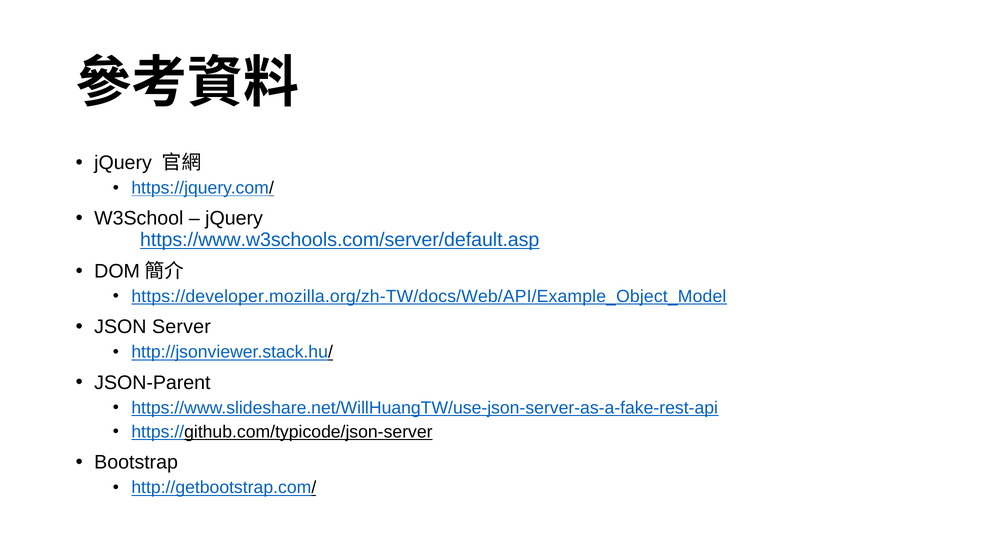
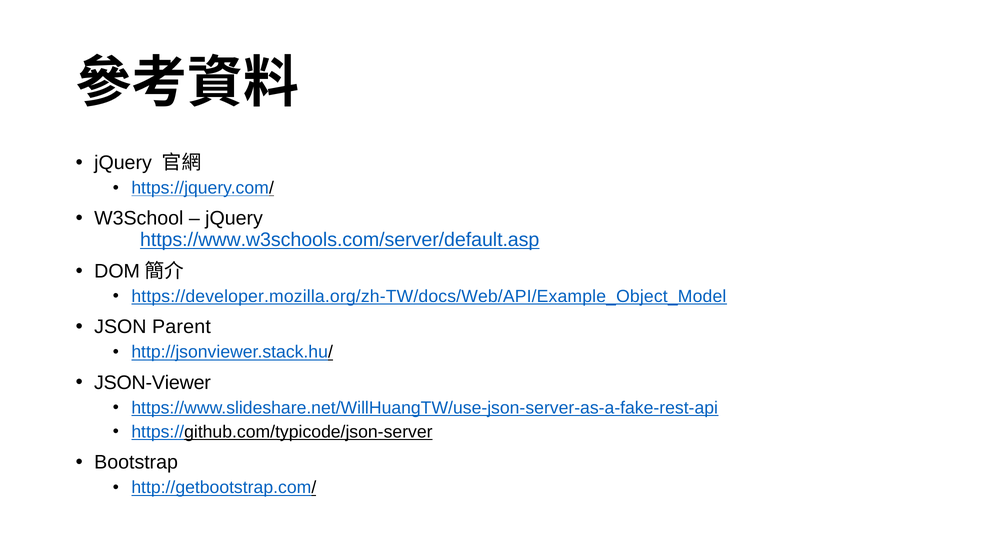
Server: Server -> Parent (181, 327)
JSON-Parent: JSON-Parent -> JSON-Viewer (152, 383)
